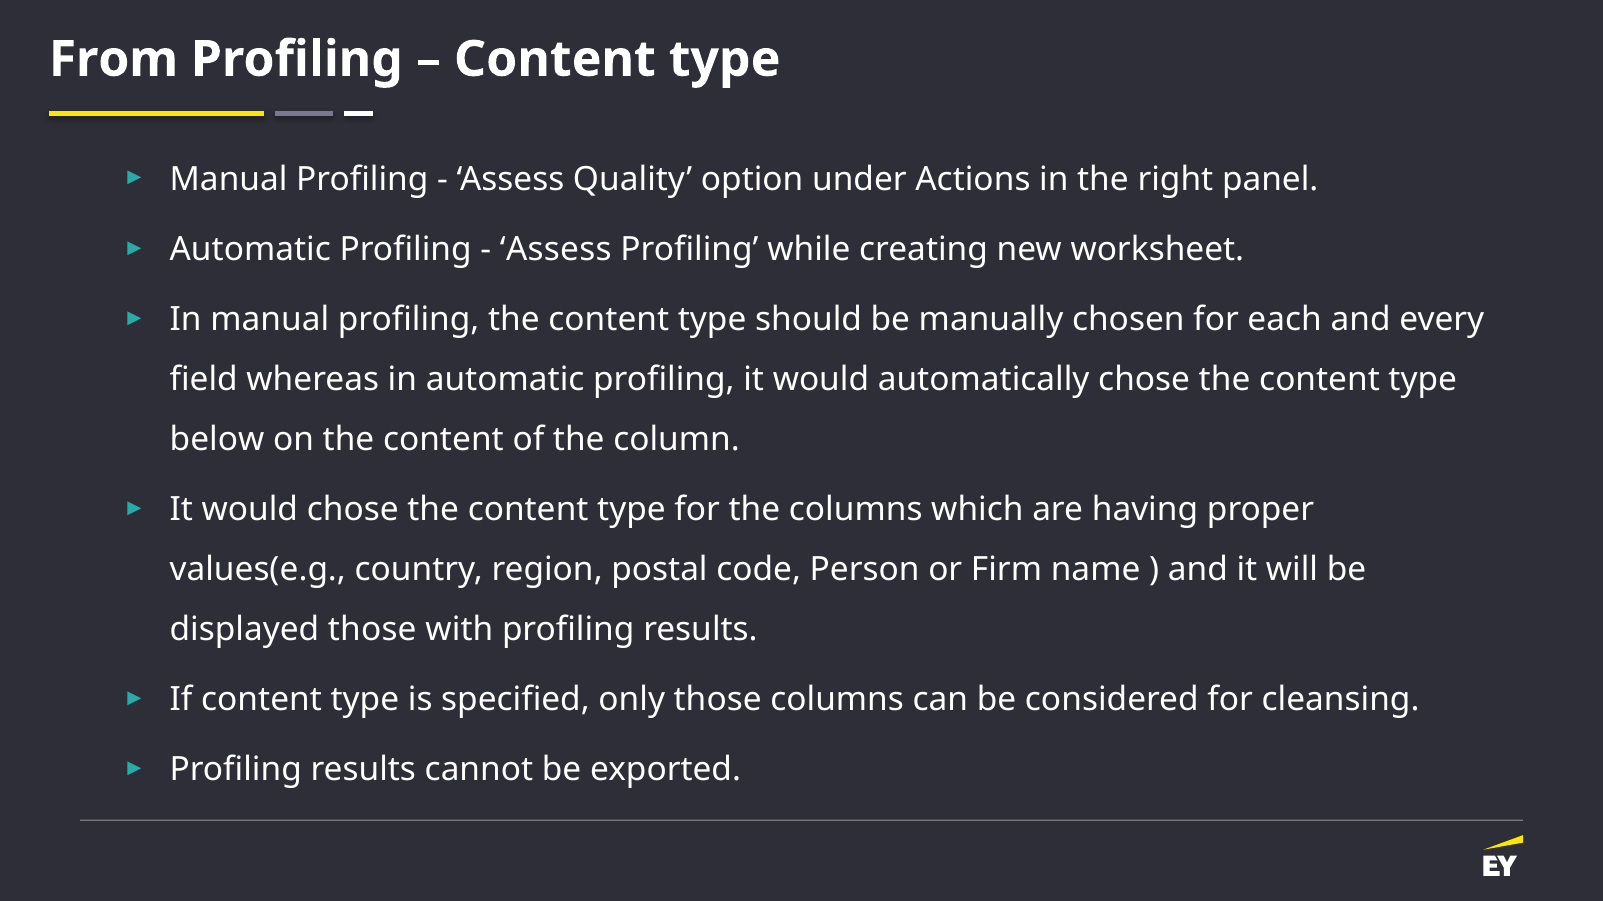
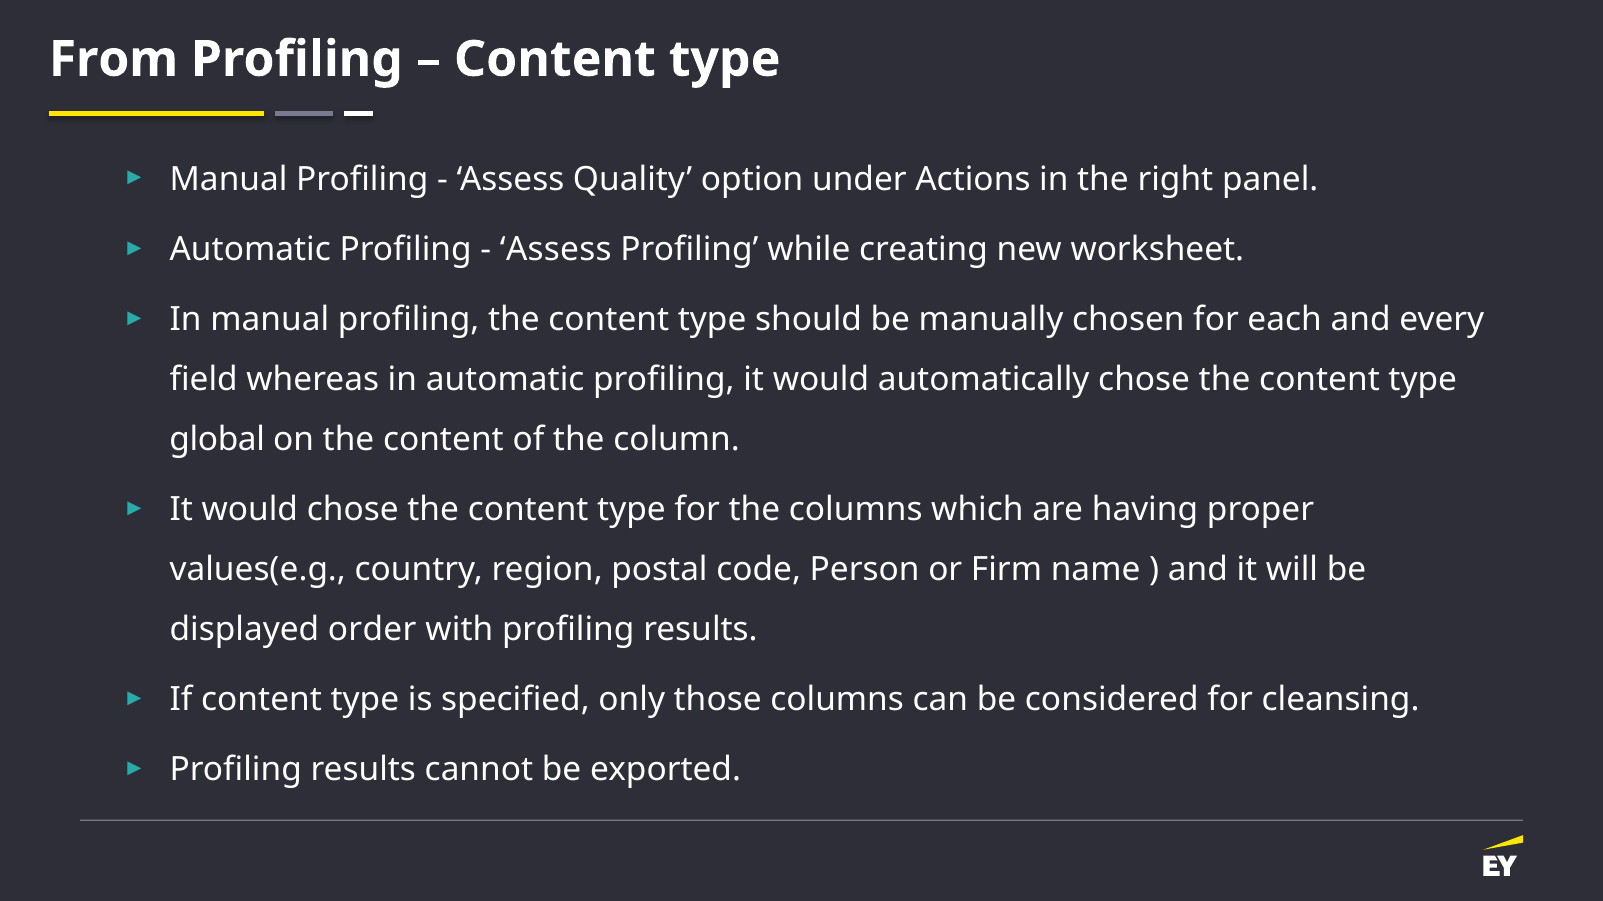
below: below -> global (217, 440)
displayed those: those -> order (372, 630)
